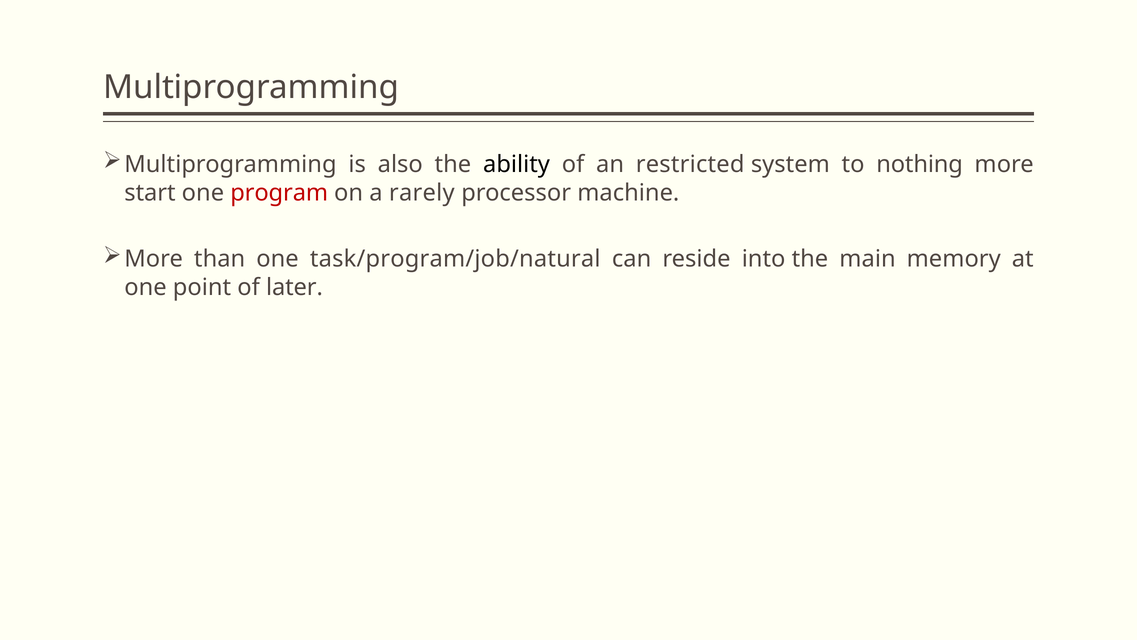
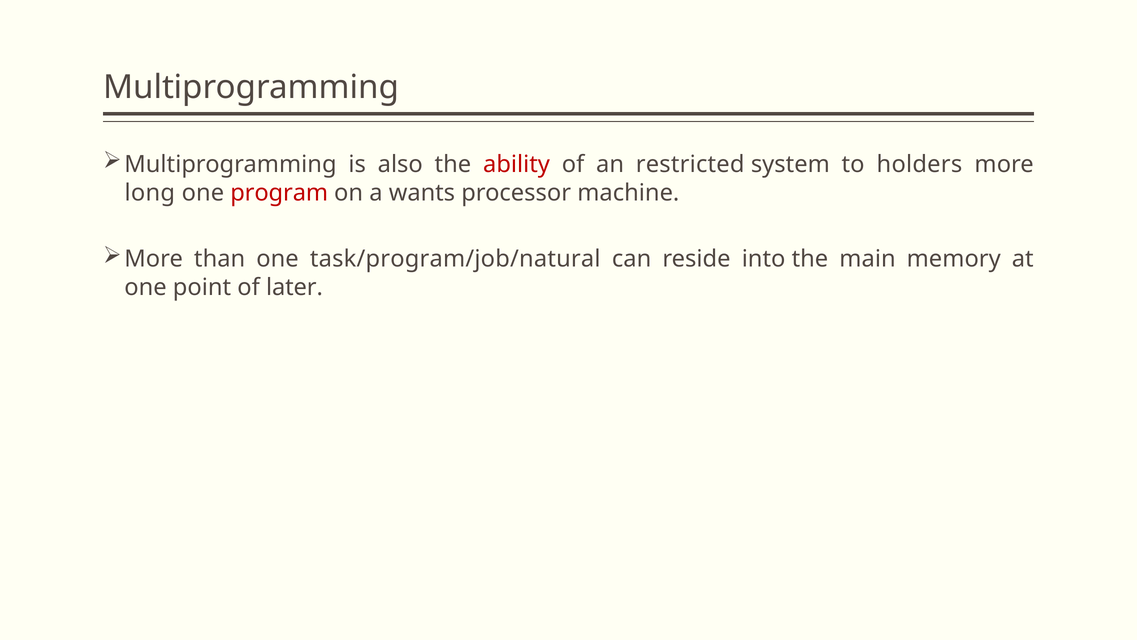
ability colour: black -> red (517, 164)
nothing: nothing -> holders (919, 164)
start: start -> long (150, 193)
rarely: rarely -> wants (422, 193)
